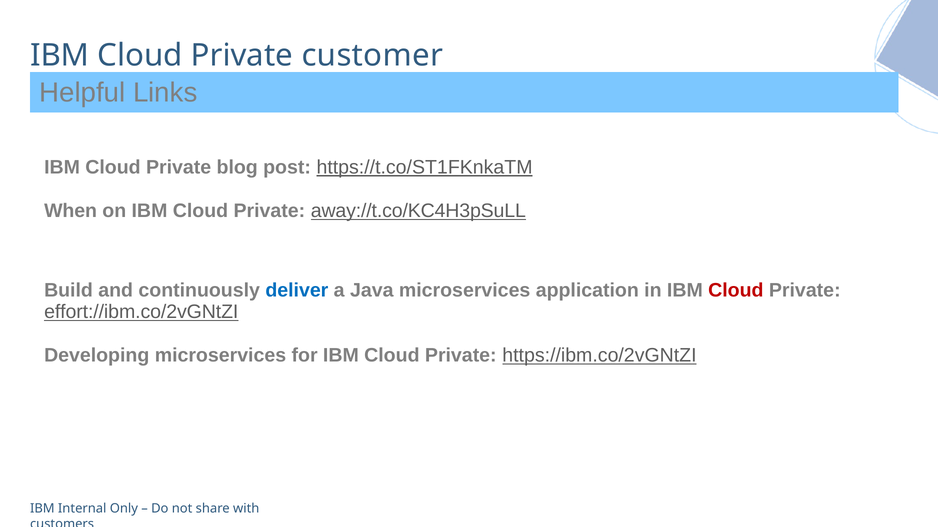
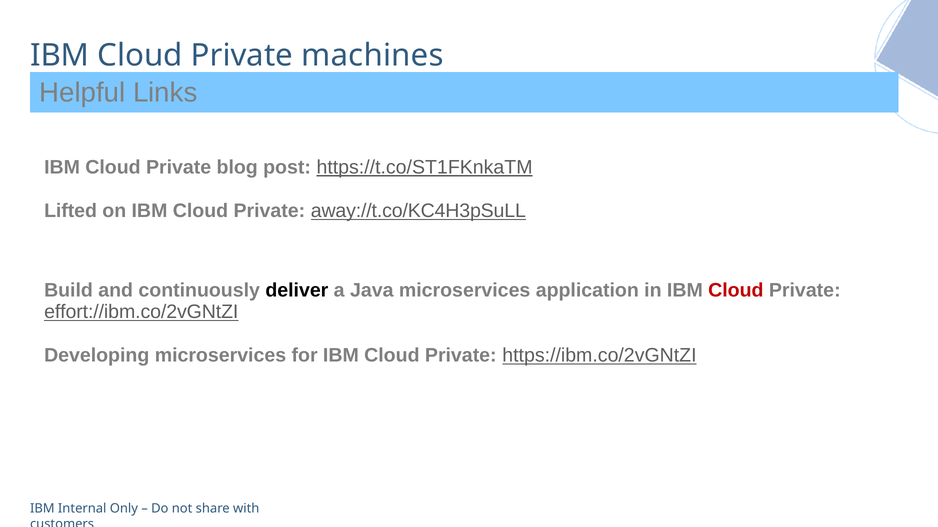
customer: customer -> machines (372, 56)
When: When -> Lifted (71, 211)
deliver colour: blue -> black (297, 290)
